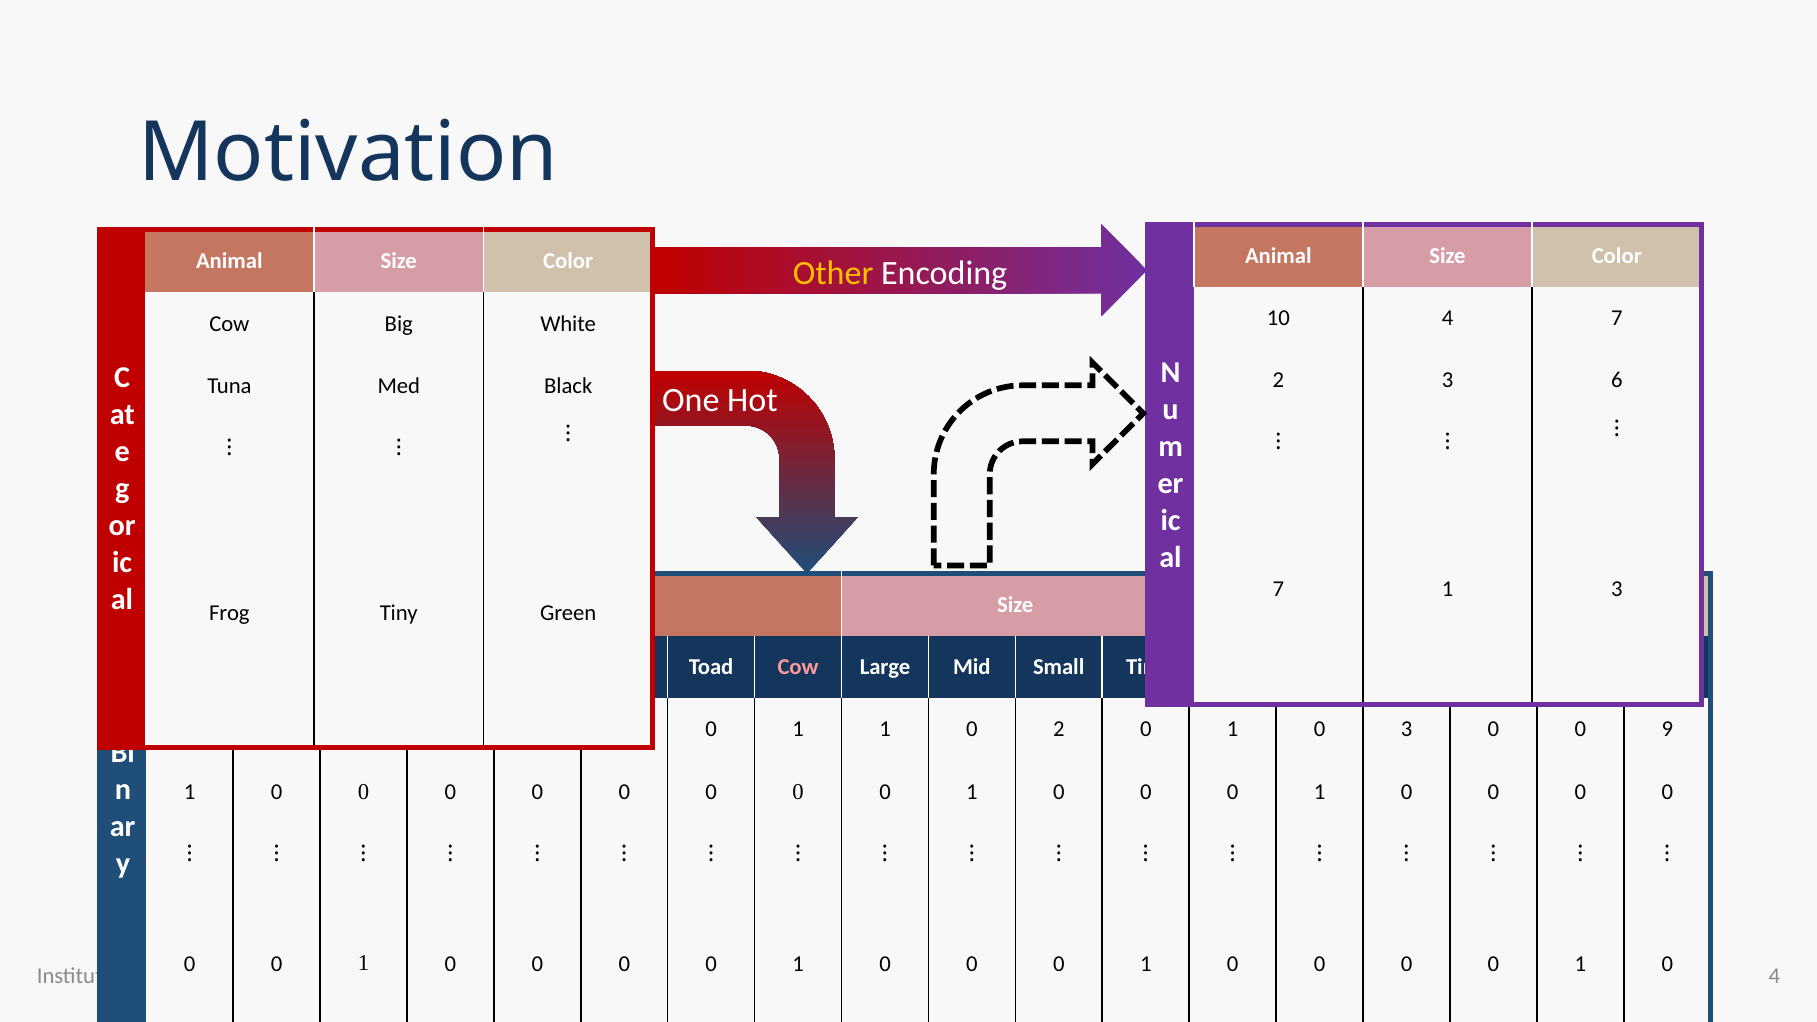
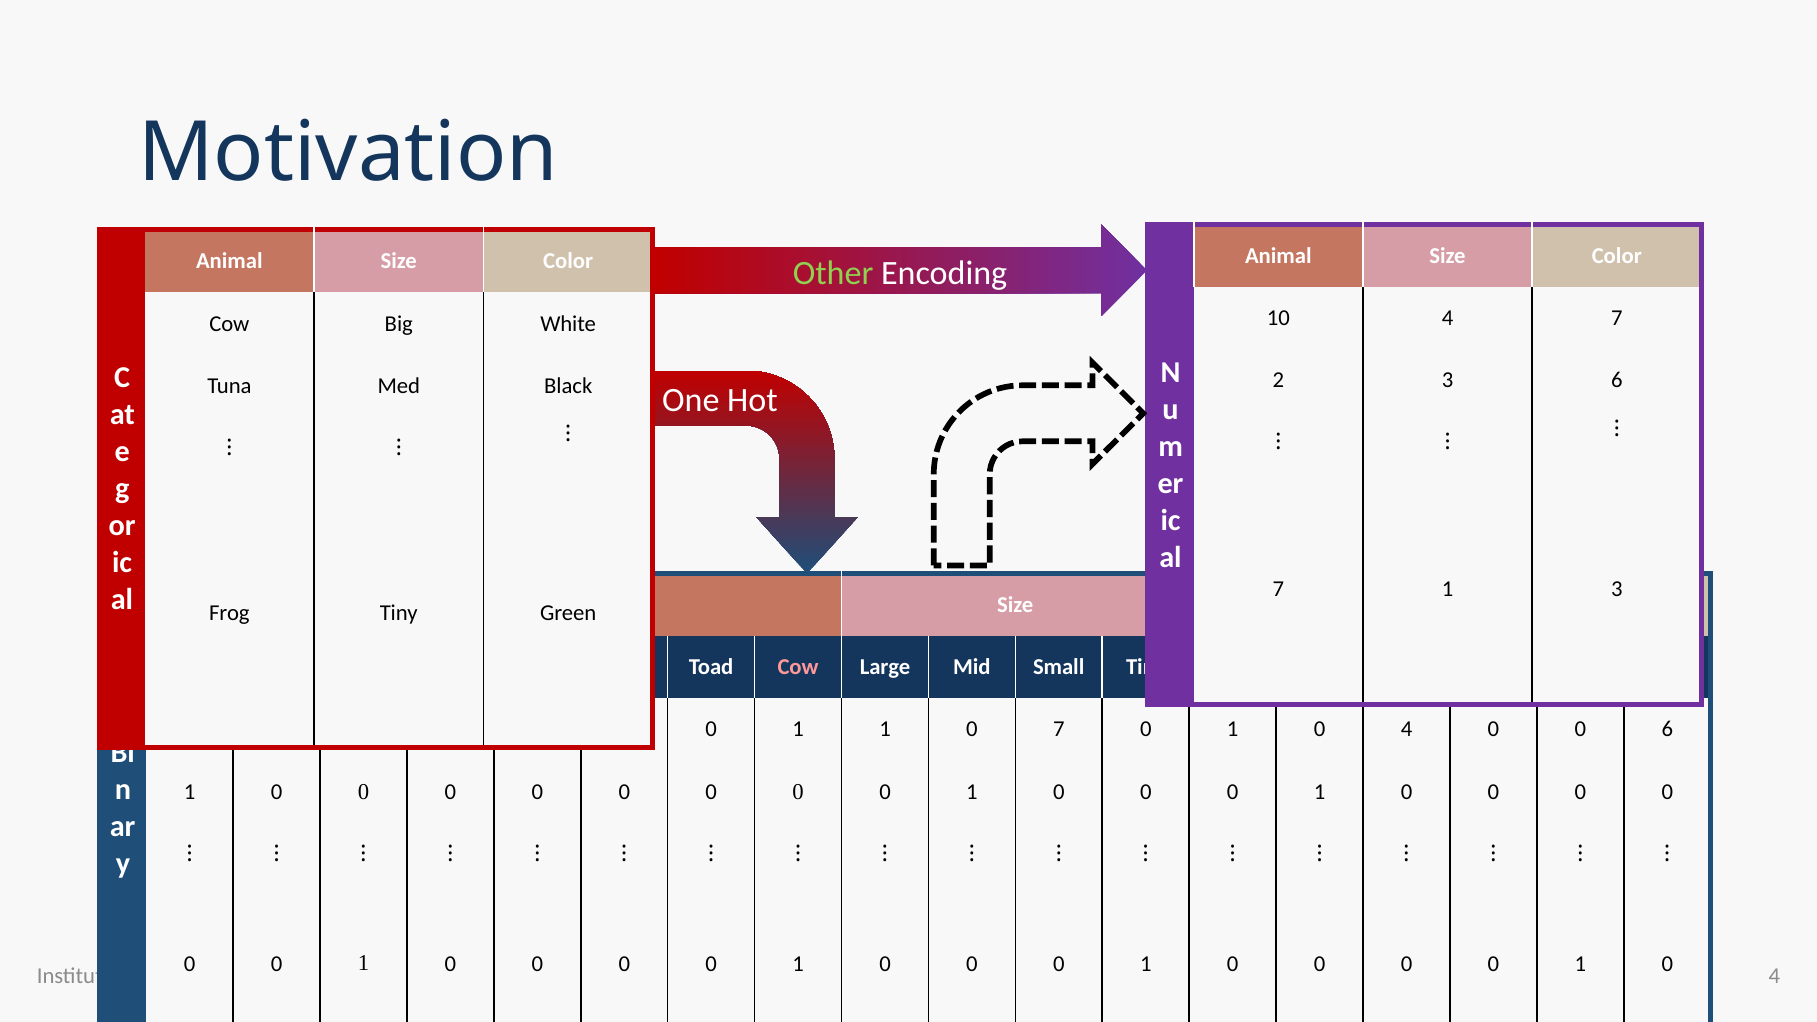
Other colour: yellow -> light green (833, 273)
0 2: 2 -> 7 (1059, 729)
0 3: 3 -> 4 (1407, 729)
0 9: 9 -> 6 (1667, 729)
